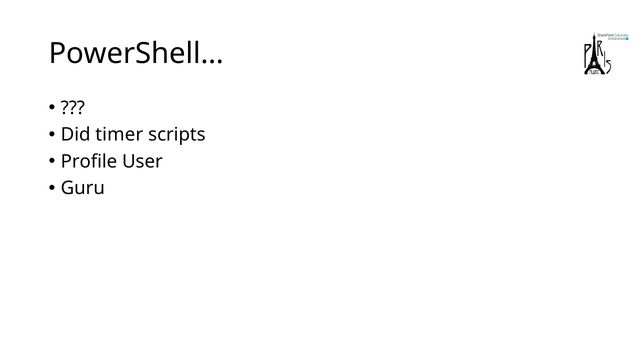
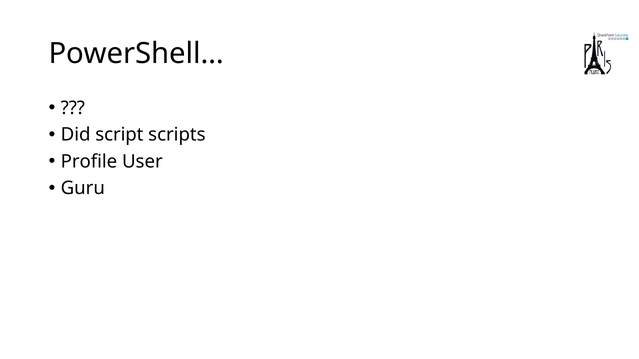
timer: timer -> script (119, 135)
